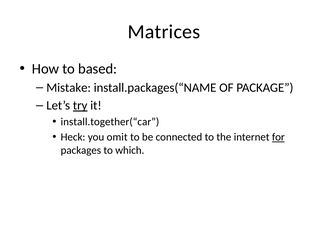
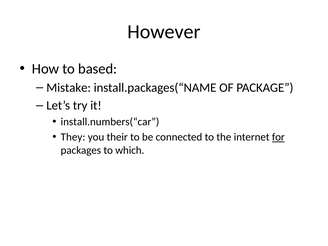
Matrices: Matrices -> However (164, 32)
try underline: present -> none (80, 106)
install.together(“car: install.together(“car -> install.numbers(“car (110, 122)
Heck: Heck -> They (73, 137)
omit: omit -> their (117, 137)
